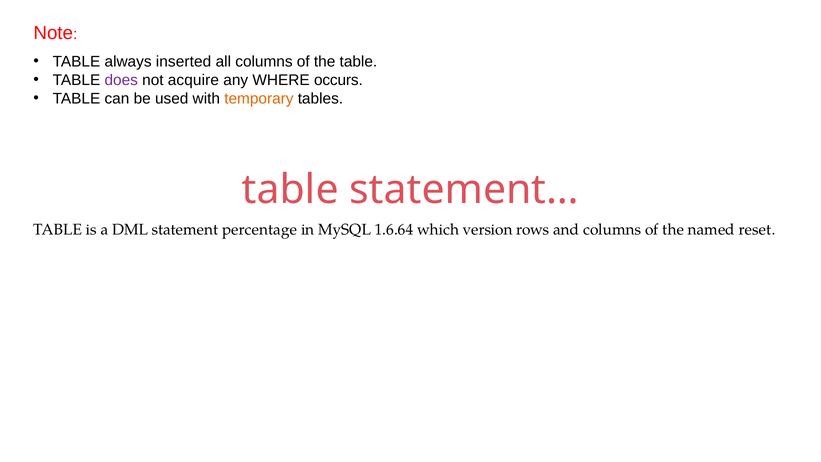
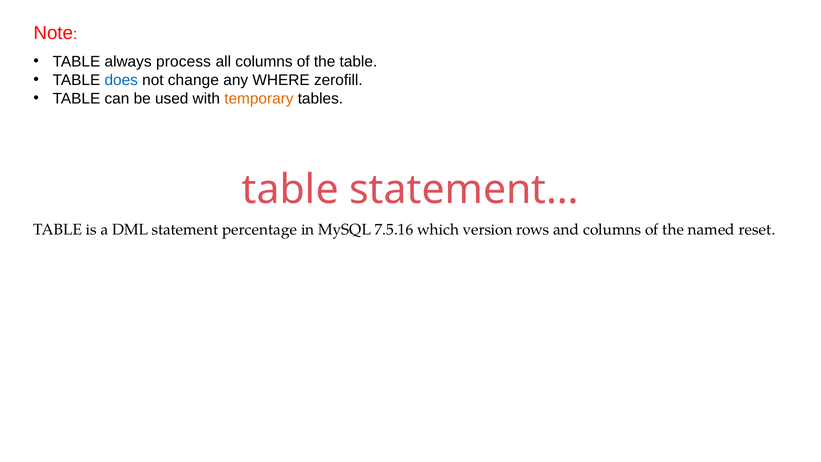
inserted: inserted -> process (184, 62)
does colour: purple -> blue (121, 80)
acquire: acquire -> change (193, 80)
occurs: occurs -> zerofill (338, 80)
1.6.64: 1.6.64 -> 7.5.16 (394, 230)
